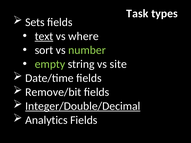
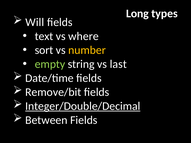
Task: Task -> Long (137, 14)
Sets: Sets -> Will (35, 22)
text underline: present -> none (44, 36)
number colour: light green -> yellow (87, 50)
site: site -> last (118, 64)
Analytics: Analytics -> Between (46, 120)
